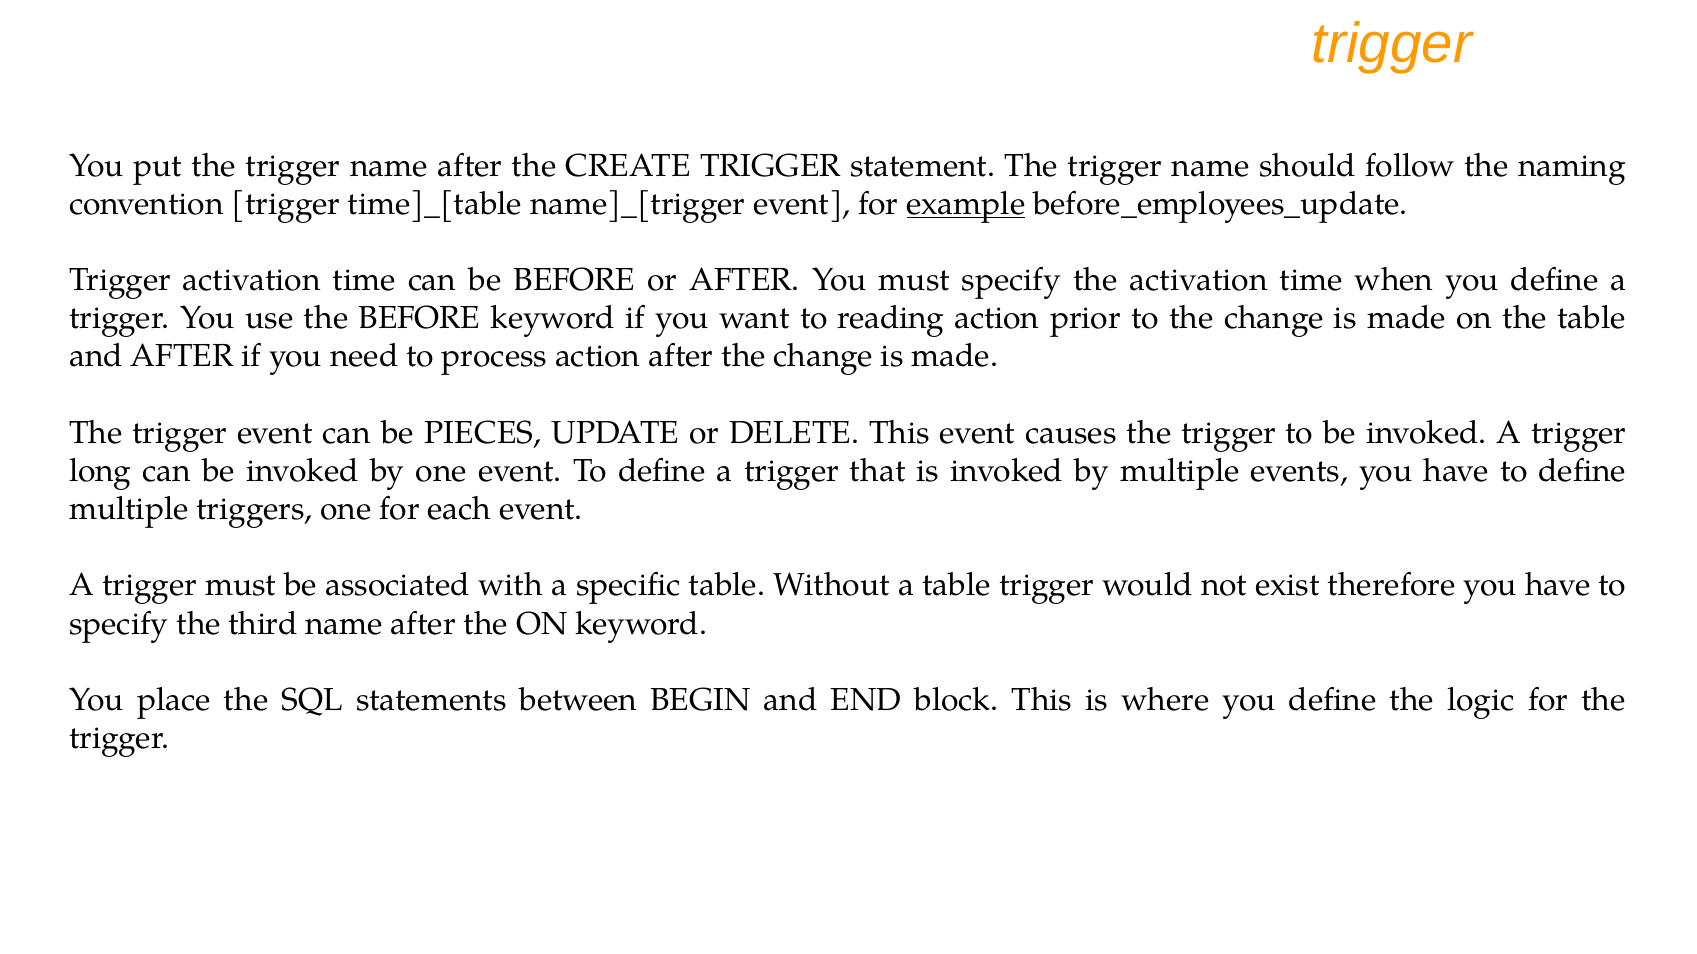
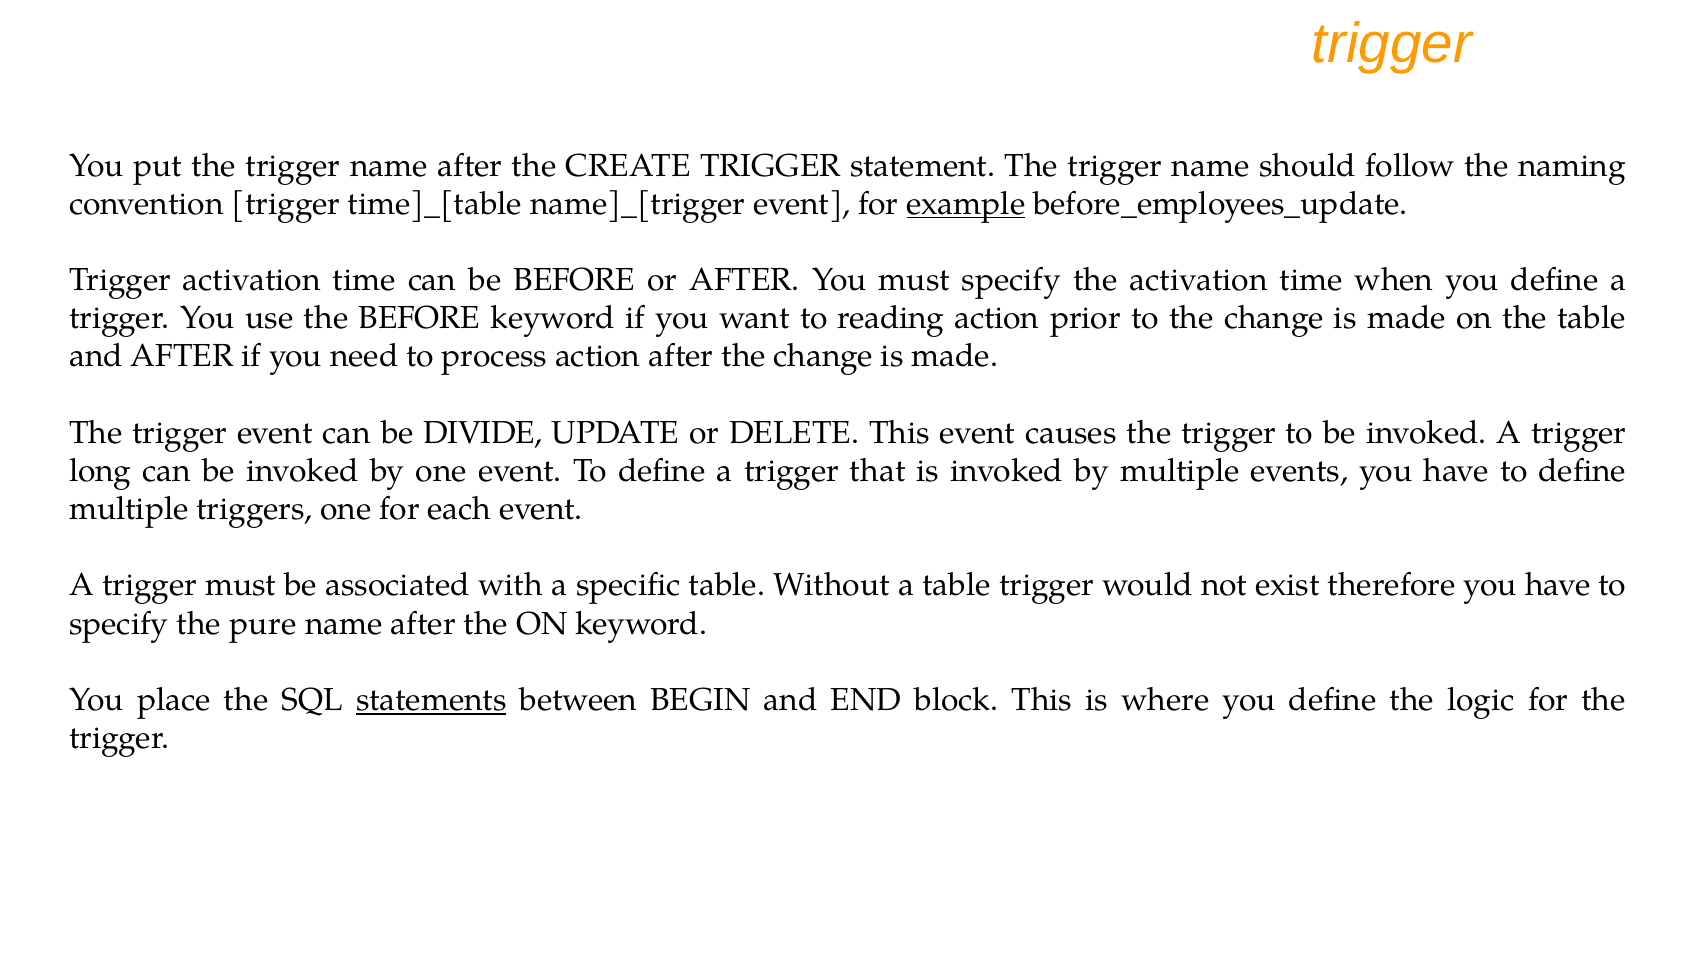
PIECES: PIECES -> DIVIDE (483, 433)
third: third -> pure (263, 624)
statements underline: none -> present (431, 700)
